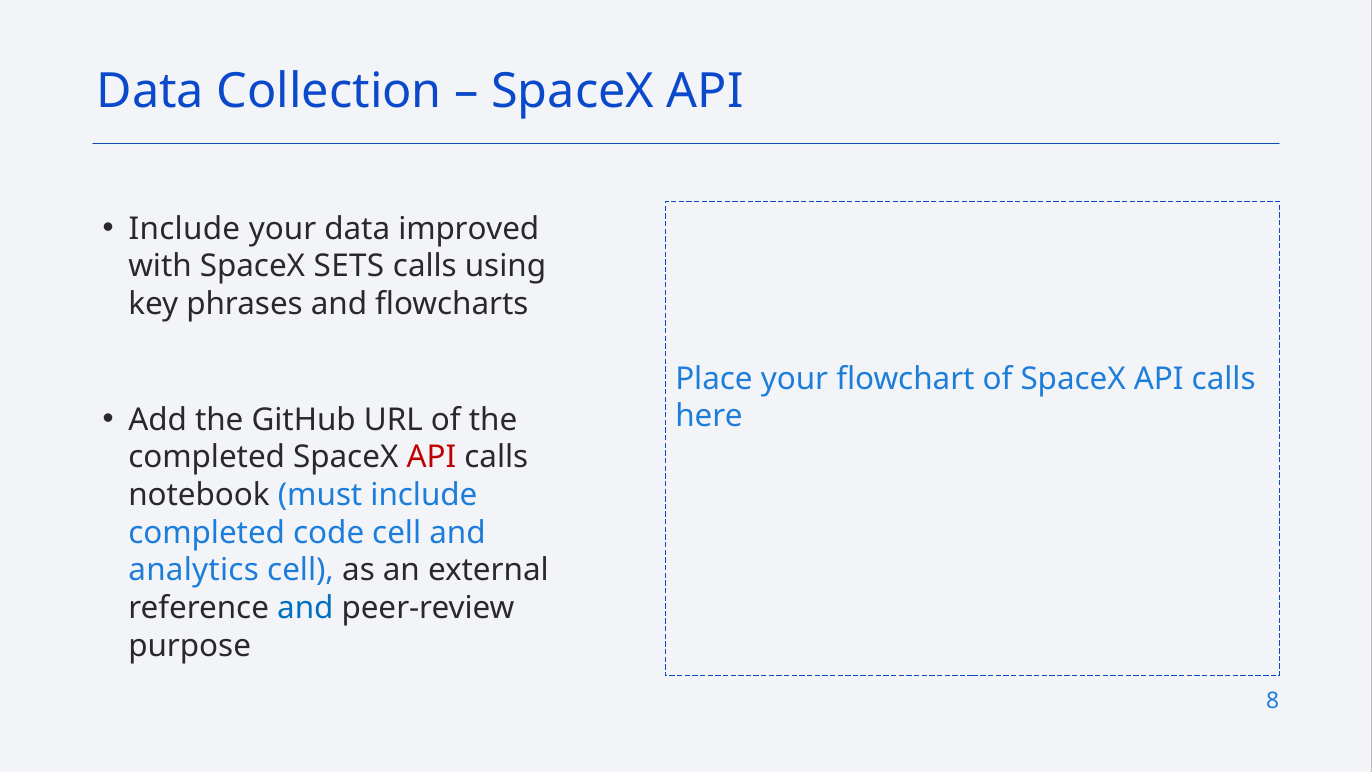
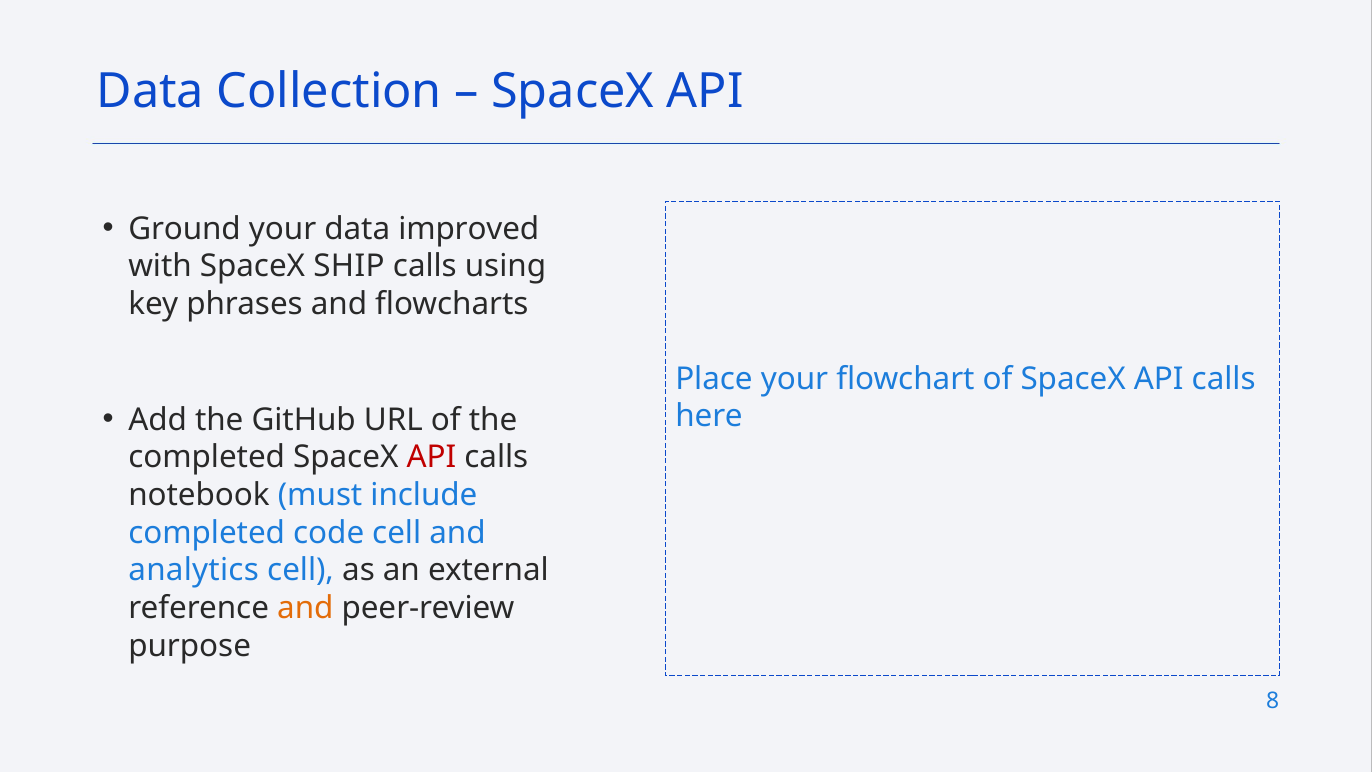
Include: Include -> Ground (185, 229)
SETS: SETS -> SHIP (349, 266)
and colour: blue -> orange (305, 608)
